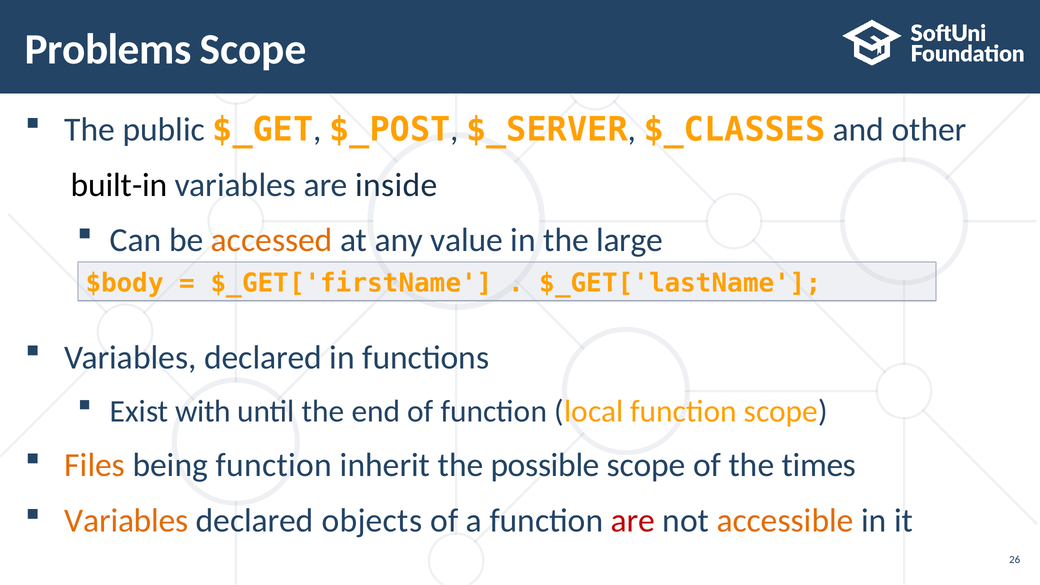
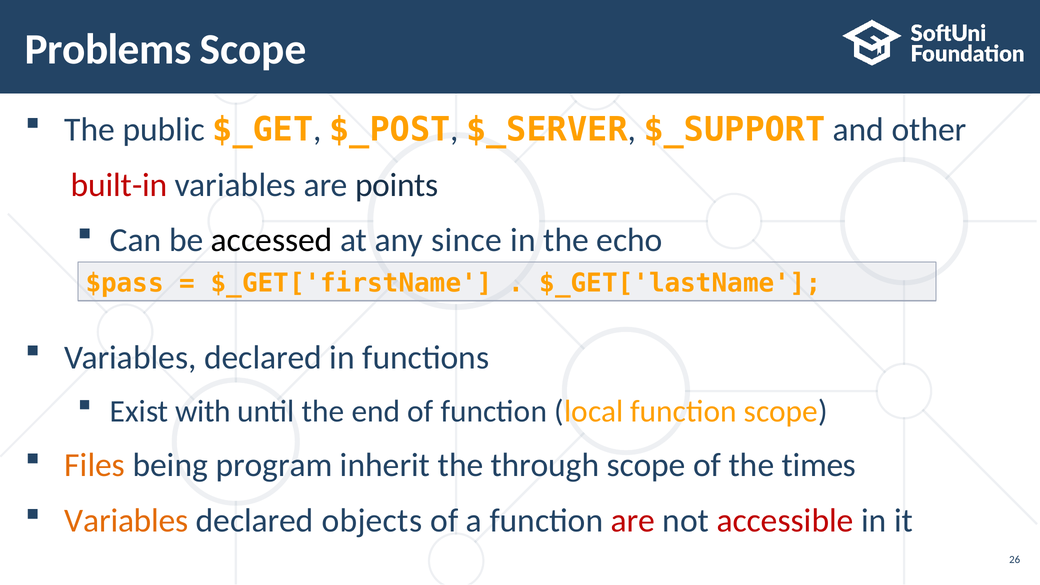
$_CLASSES: $_CLASSES -> $_SUPPORT (734, 130)
built-in colour: black -> red (119, 185)
inside: inside -> points (397, 185)
accessed colour: orange -> black (272, 240)
value: value -> since (466, 240)
large: large -> echo (629, 240)
$body: $body -> $pass (125, 283)
being function: function -> program (274, 466)
possible: possible -> through (545, 466)
accessible colour: orange -> red (785, 521)
